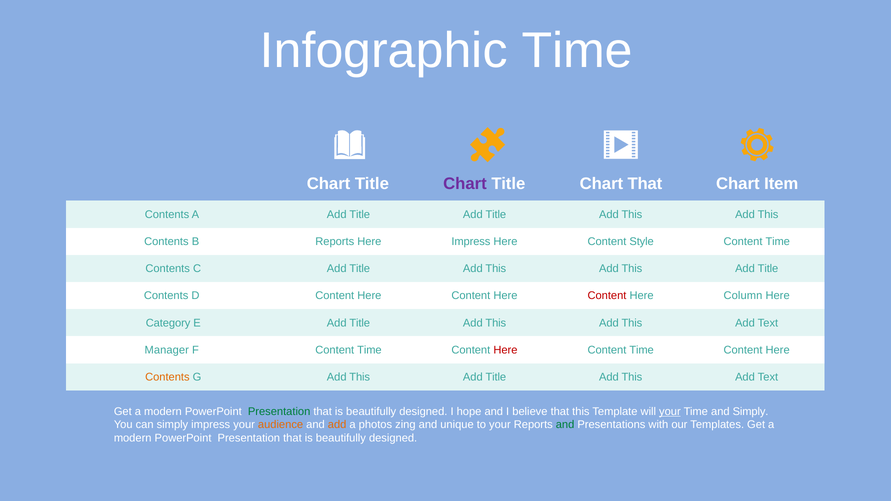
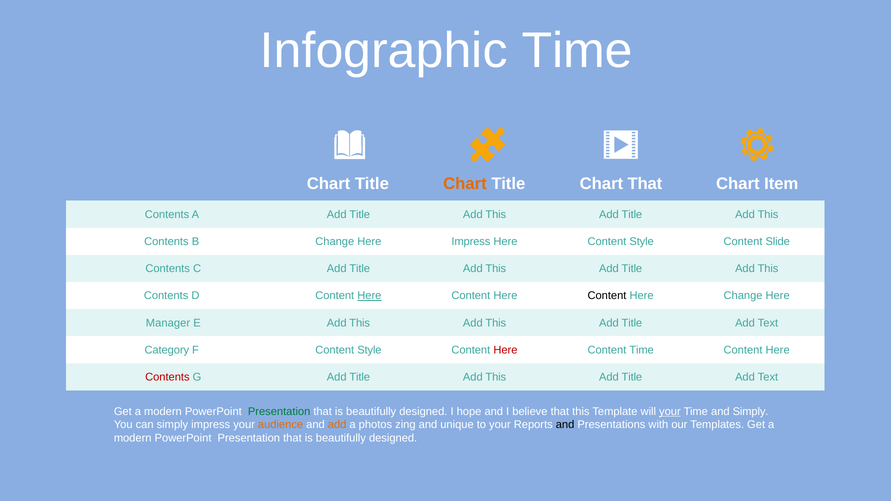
Chart colour: purple -> orange (465, 184)
Title: Title -> This (496, 215)
This: This -> Title (632, 215)
B Reports: Reports -> Change (335, 242)
Time: Time -> Slide (778, 242)
This: This -> Title (632, 269)
Title: Title -> This (768, 269)
Here underline: none -> present (369, 296)
Content colour: red -> black (607, 296)
Here Column: Column -> Change (743, 296)
Category: Category -> Manager (168, 323)
E Add Title: Title -> This (360, 323)
This: This -> Title (632, 323)
Manager: Manager -> Category (167, 350)
F Content Time: Time -> Style (369, 350)
Contents colour: orange -> red (167, 377)
G Add This: This -> Title (360, 377)
Title: Title -> This (496, 377)
This: This -> Title (632, 377)
and colour: green -> black (565, 425)
